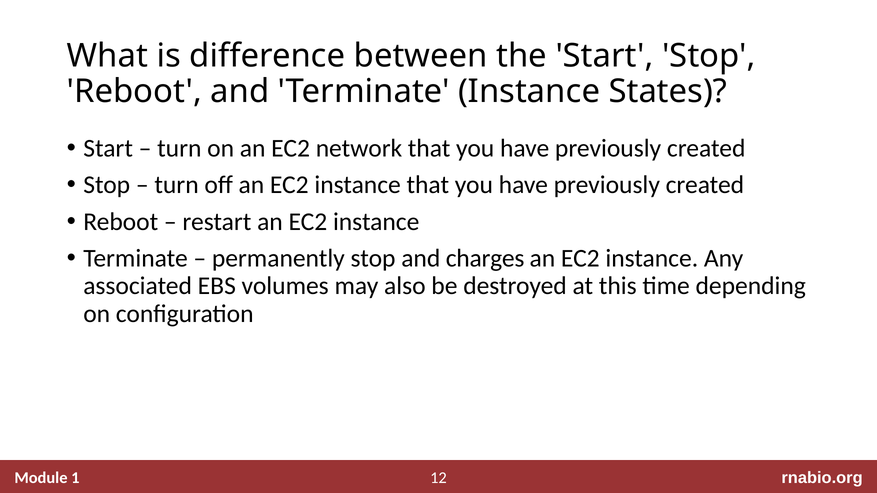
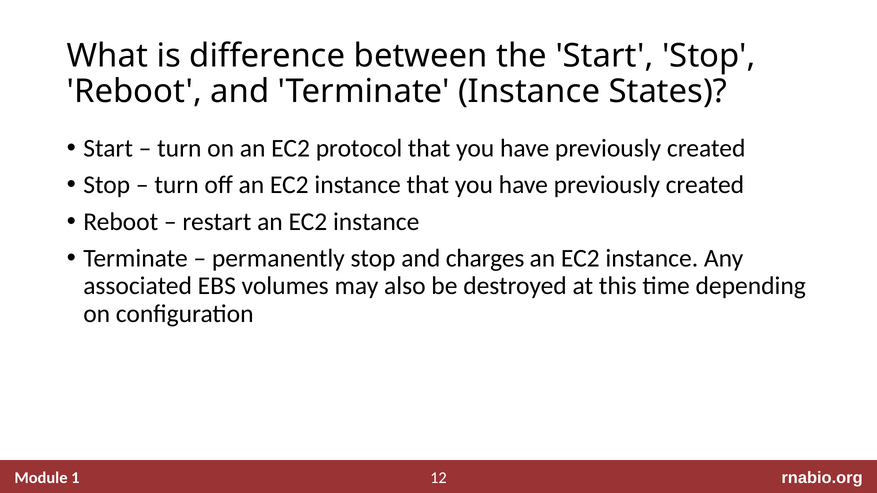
network: network -> protocol (359, 148)
